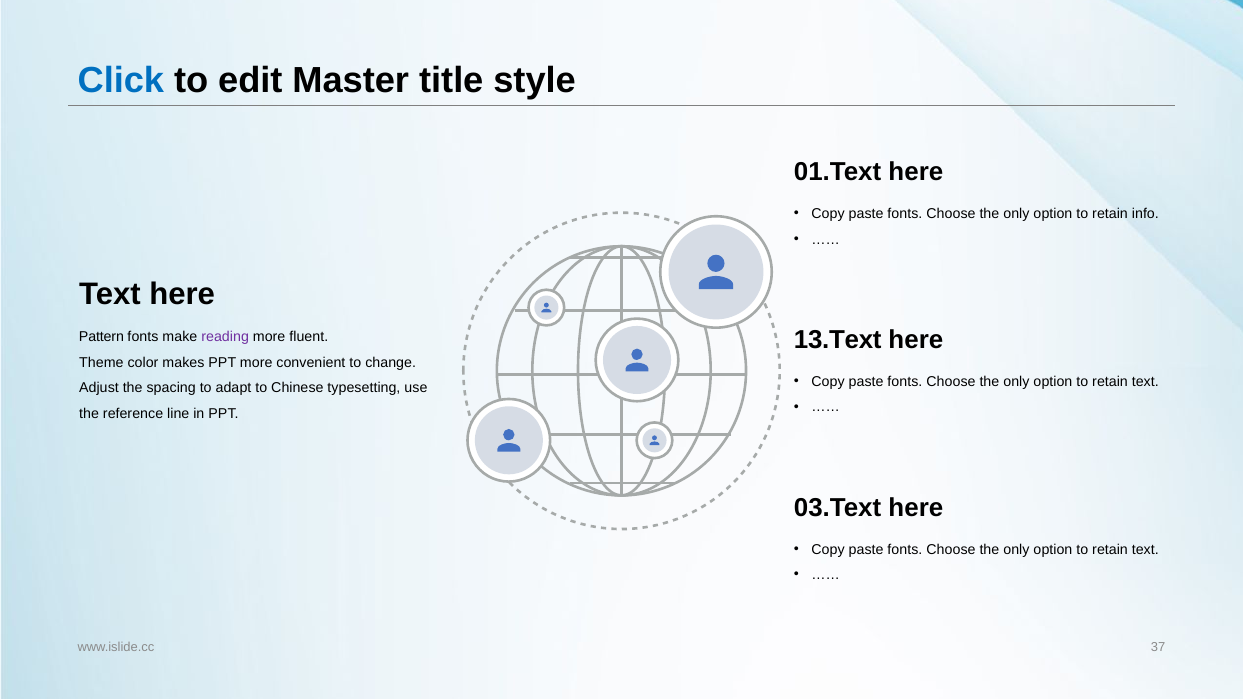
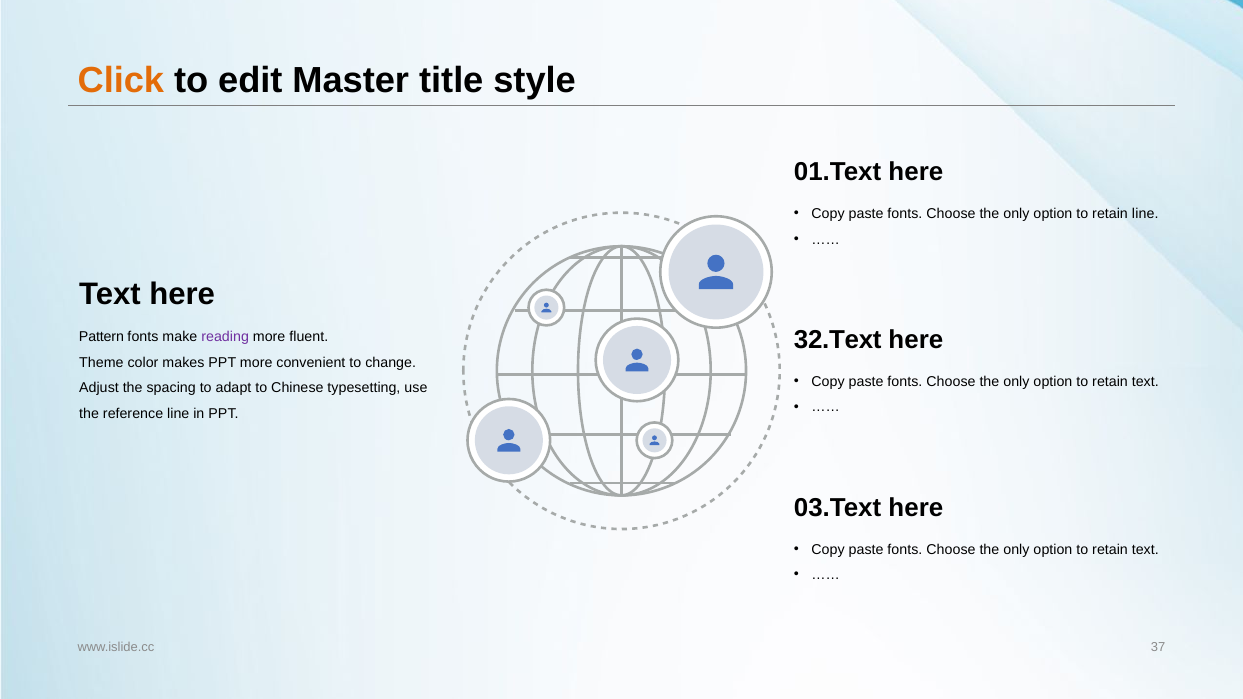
Click colour: blue -> orange (121, 80)
retain info: info -> line (1145, 214)
13.Text: 13.Text -> 32.Text (838, 340)
